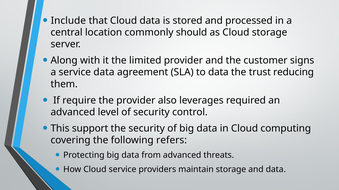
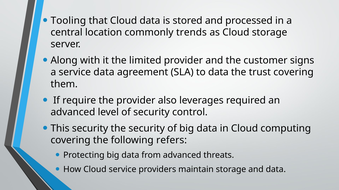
Include: Include -> Tooling (68, 21)
should: should -> trends (191, 33)
trust reducing: reducing -> covering (293, 73)
This support: support -> security (90, 129)
